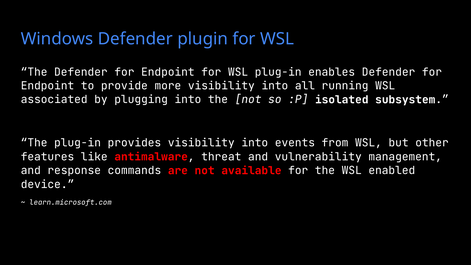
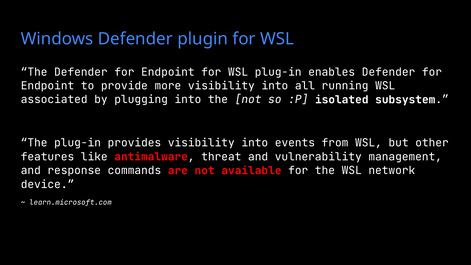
enabled: enabled -> network (392, 171)
